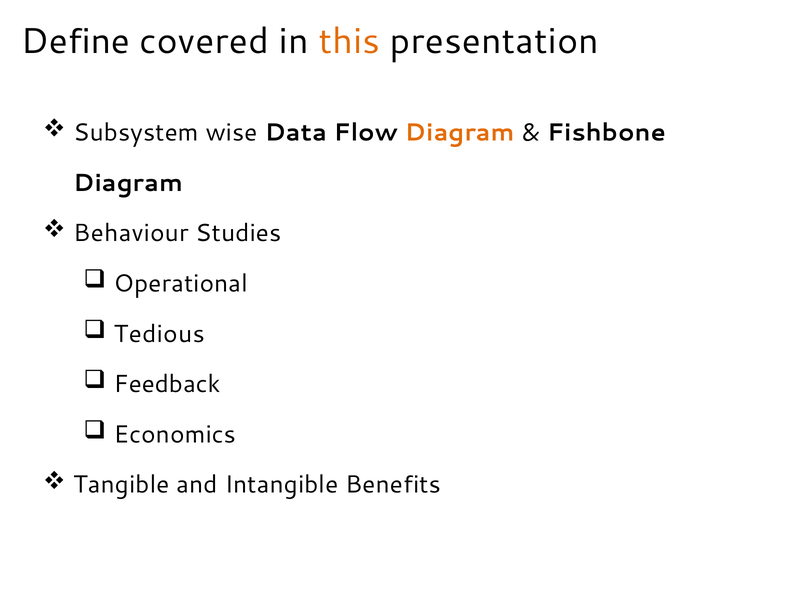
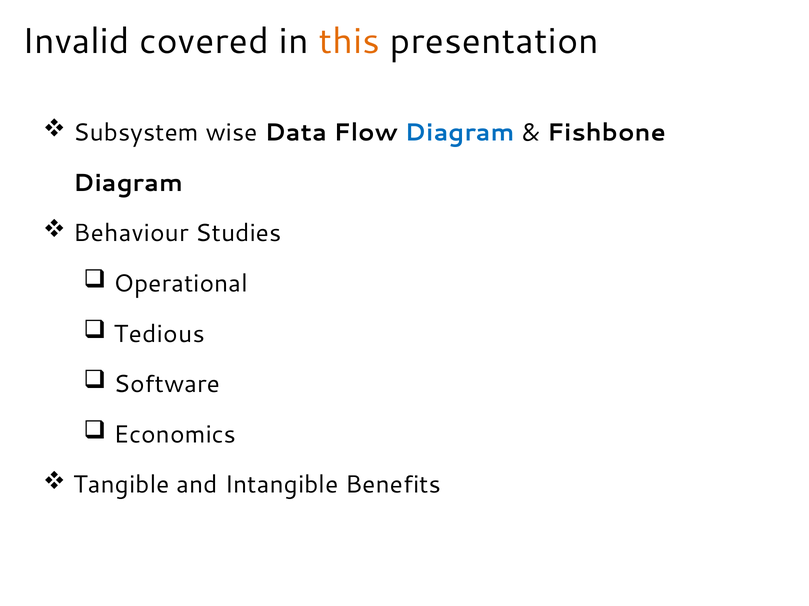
Define: Define -> Invalid (76, 42)
Diagram colour: orange -> blue (460, 133)
Feedback: Feedback -> Software (167, 385)
